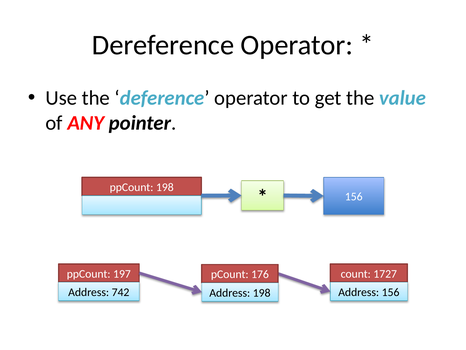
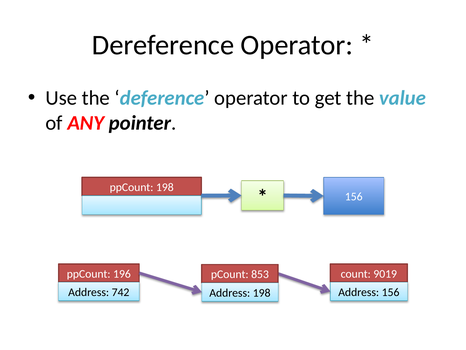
197: 197 -> 196 (122, 273)
1727: 1727 -> 9019 (385, 273)
176: 176 -> 853 (260, 274)
